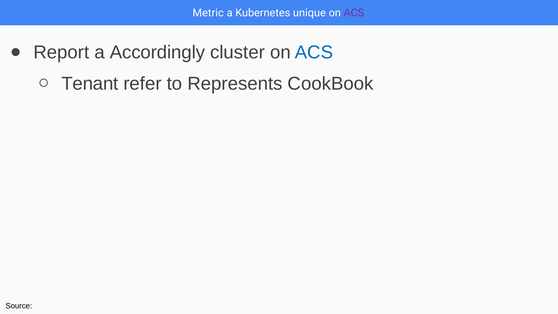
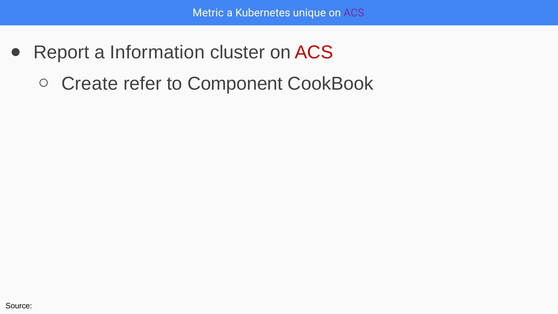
Accordingly: Accordingly -> Information (157, 52)
ACS colour: blue -> red (314, 52)
Tenant: Tenant -> Create (90, 84)
Represents: Represents -> Component (235, 84)
